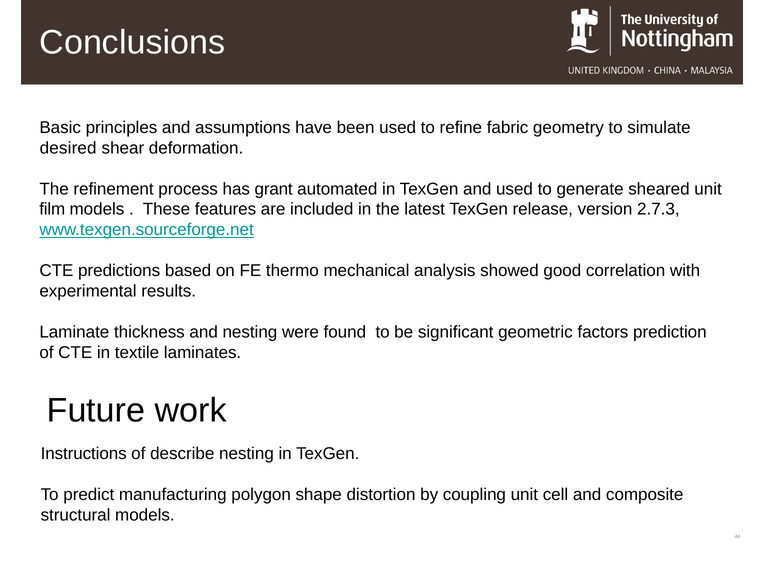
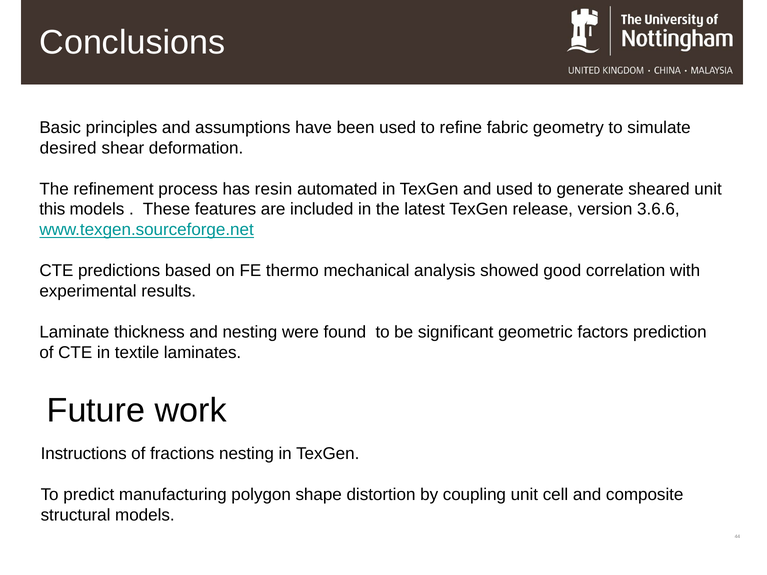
grant: grant -> resin (273, 189)
film: film -> this (52, 209)
2.7.3: 2.7.3 -> 3.6.6 (658, 209)
describe: describe -> fractions (182, 454)
